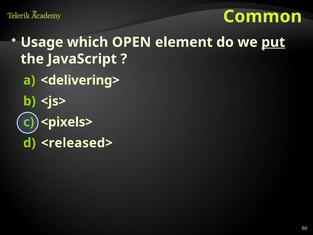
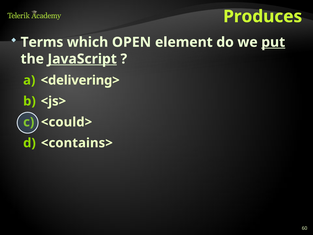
Common: Common -> Produces (263, 16)
Usage: Usage -> Terms (42, 42)
JavaScript underline: none -> present (82, 59)
<pixels>: <pixels> -> <could> (67, 122)
<released>: <released> -> <contains> (77, 143)
